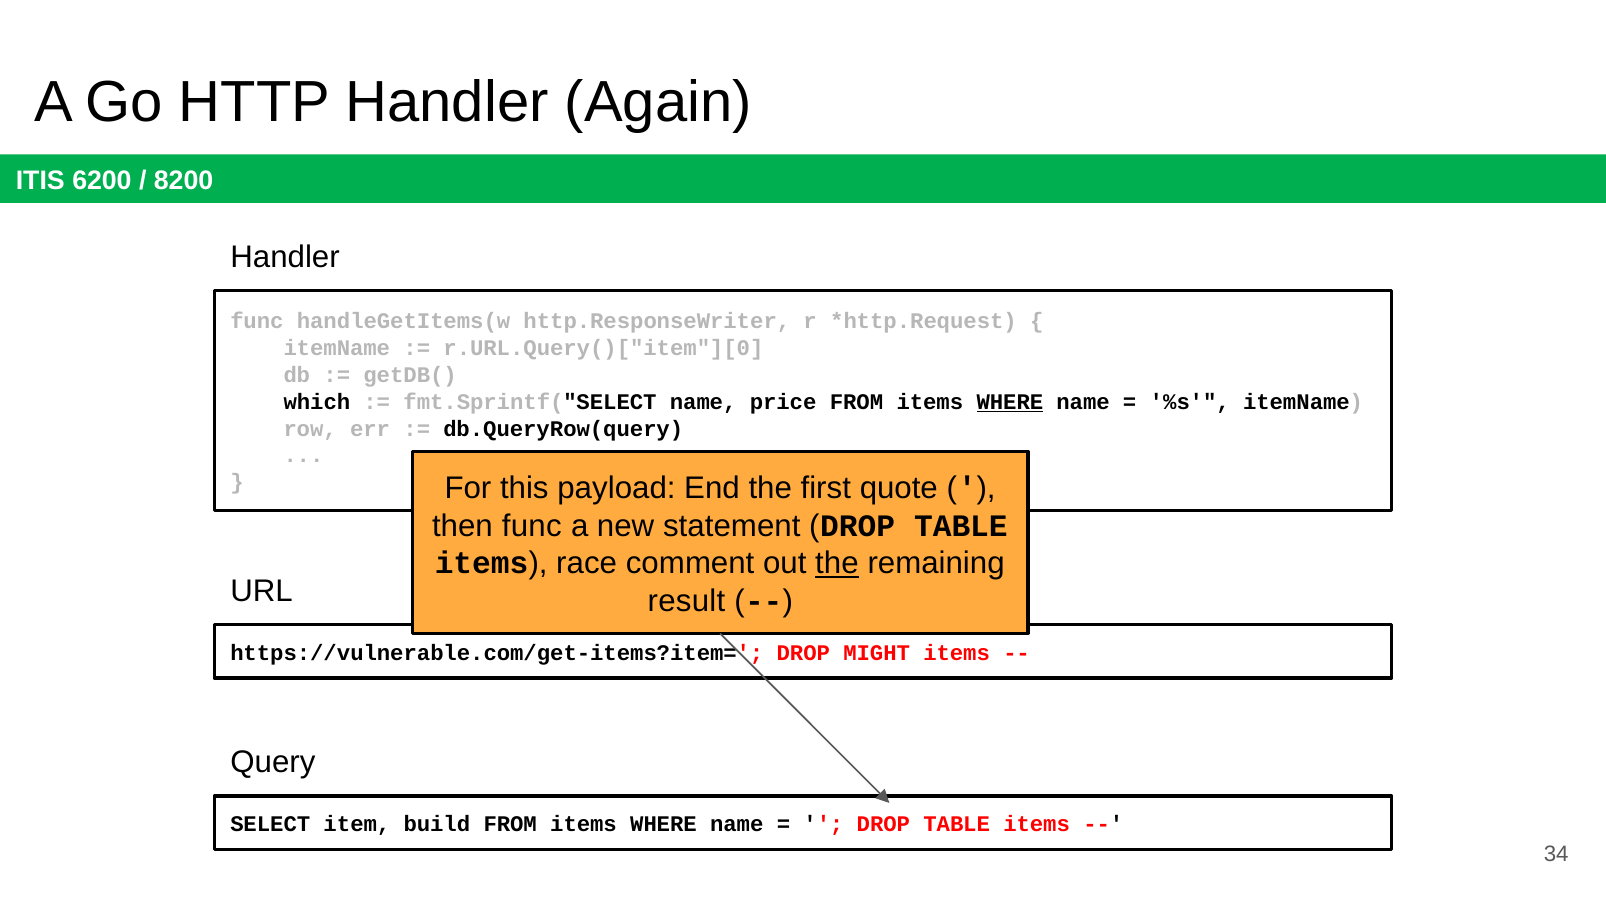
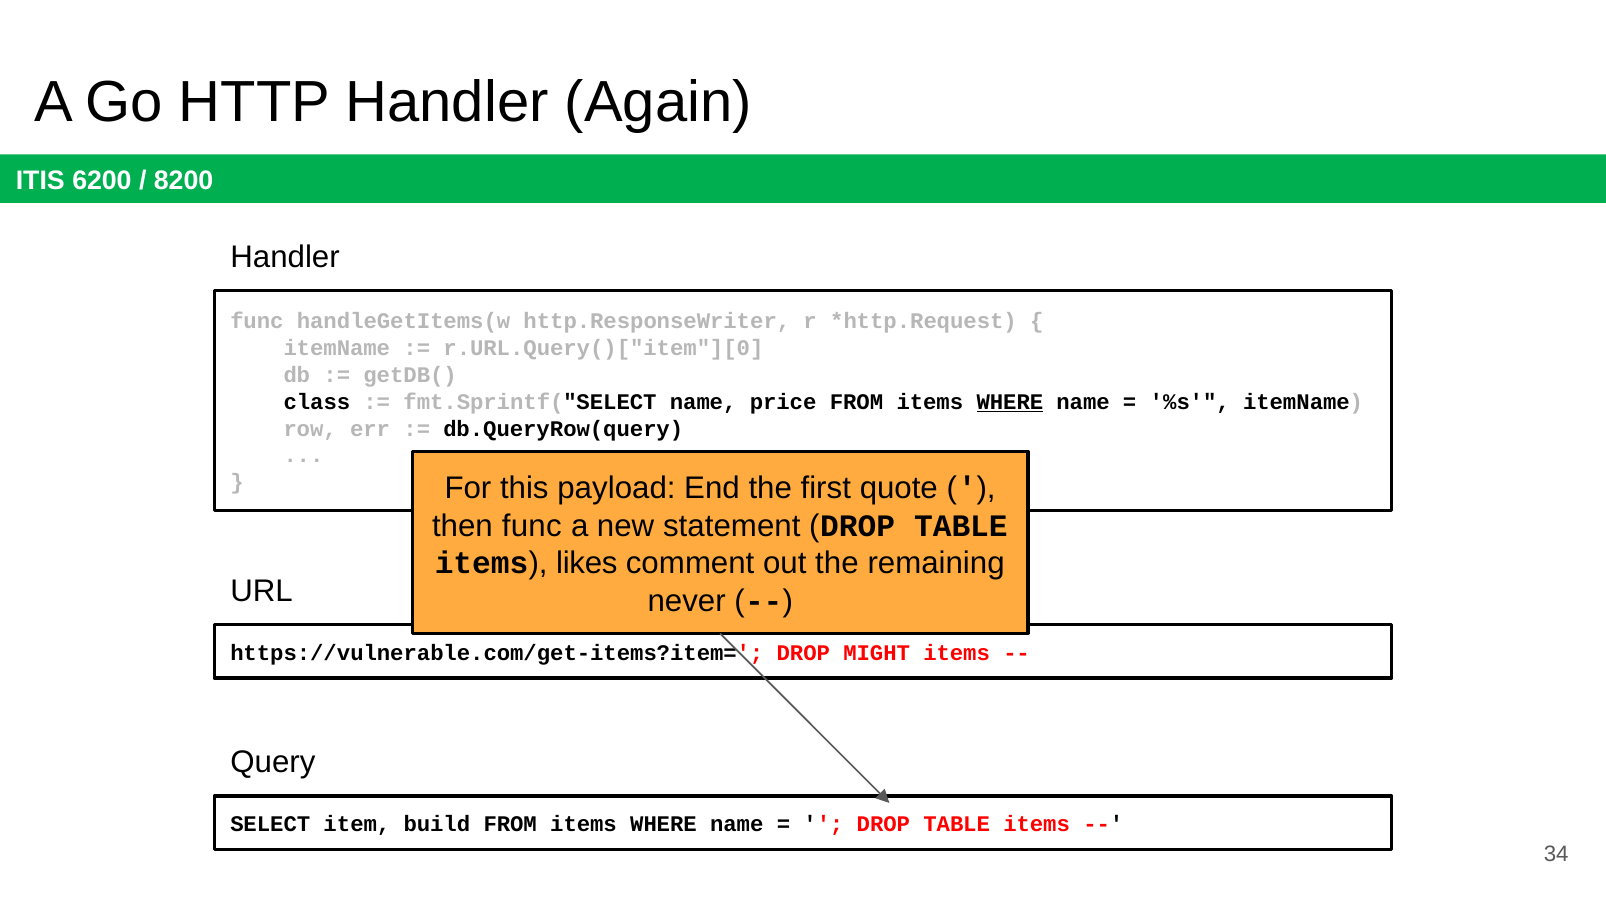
which: which -> class (317, 402)
race: race -> likes (587, 564)
the underline: present -> none (837, 564)
result: result -> never (687, 601)
